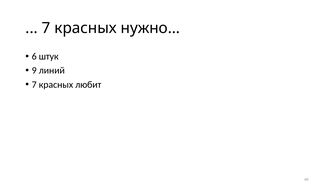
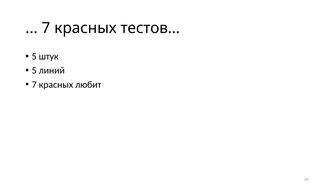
нужно: нужно -> тестов (150, 28)
6: 6 -> 5 (34, 56)
9: 9 -> 5 (34, 70)
